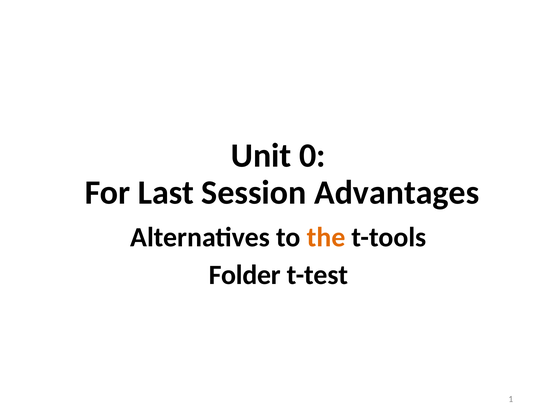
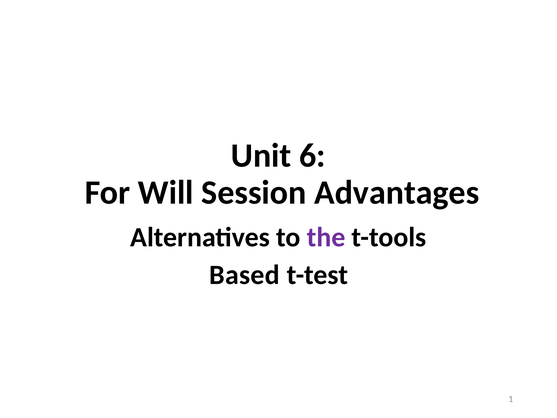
0: 0 -> 6 (312, 156)
Last: Last -> Will (166, 192)
the colour: orange -> purple (326, 237)
Folder: Folder -> Based (245, 275)
